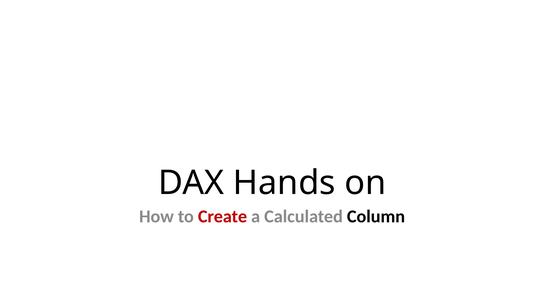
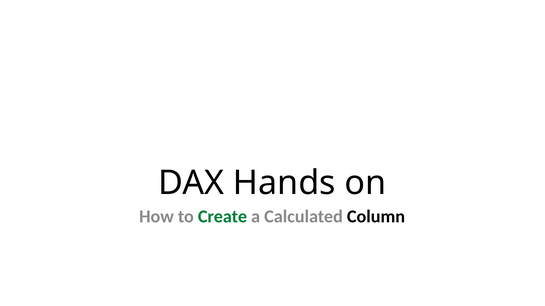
Create colour: red -> green (223, 217)
